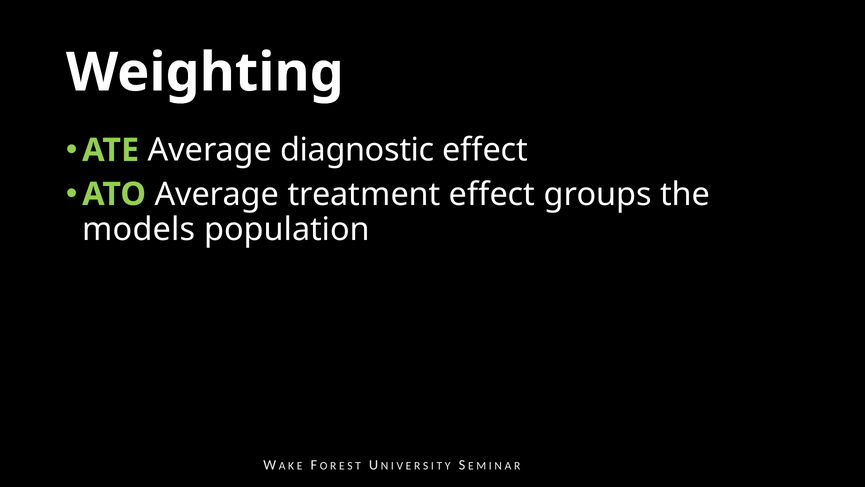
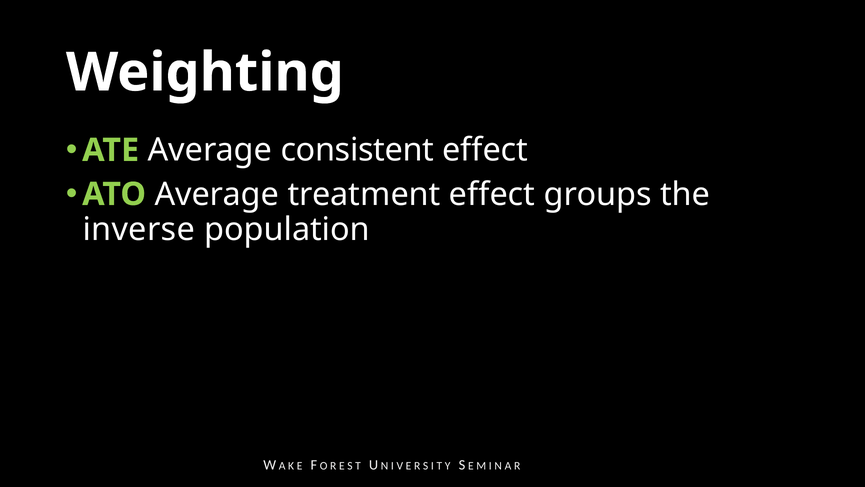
diagnostic: diagnostic -> consistent (357, 150)
models: models -> inverse (139, 229)
